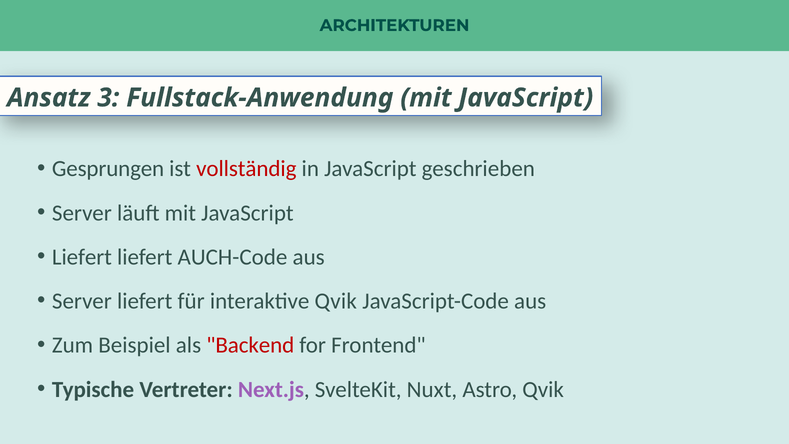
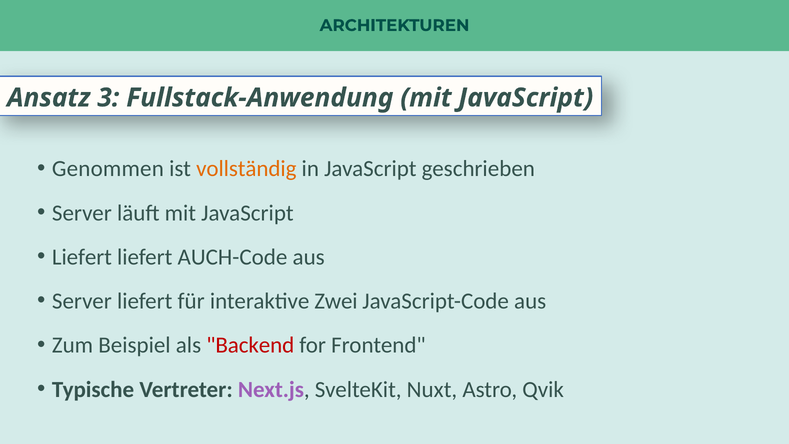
Gesprungen: Gesprungen -> Genommen (108, 169)
vollständig colour: red -> orange (246, 169)
interaktive Qvik: Qvik -> Zwei (336, 301)
